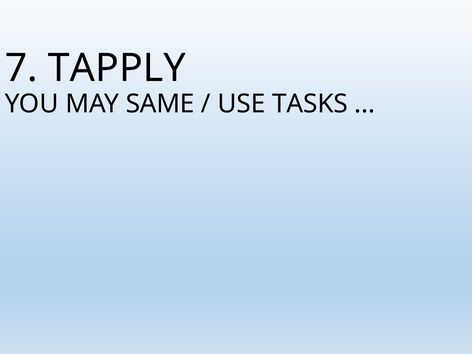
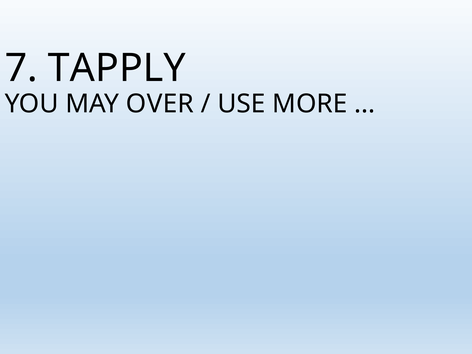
SAME: SAME -> OVER (160, 104)
TASKS: TASKS -> MORE (310, 104)
